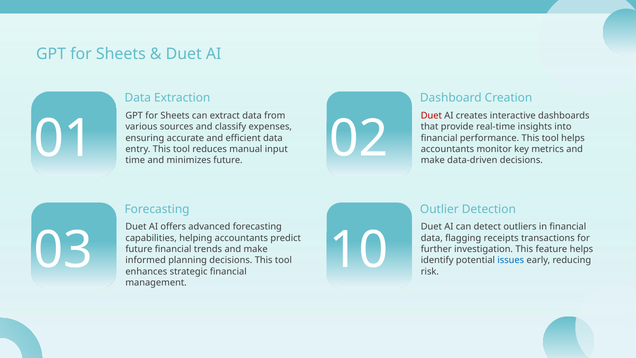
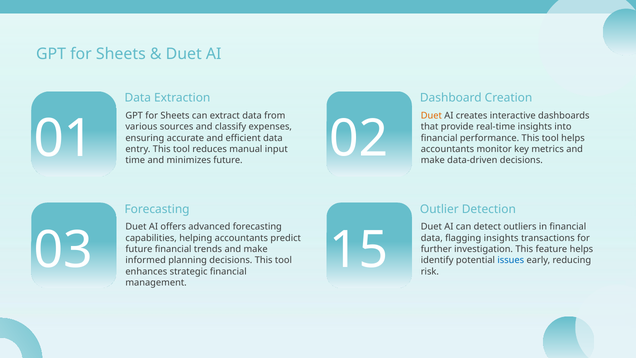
Duet colour: red -> orange (431, 116)
flagging receipts: receipts -> insights (501, 238)
10: 10 -> 15 (359, 250)
